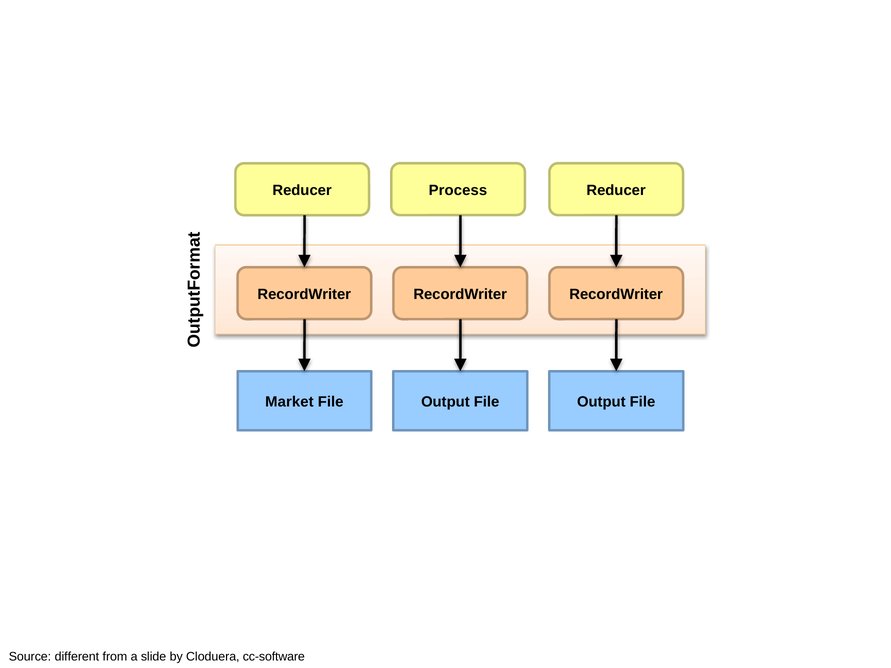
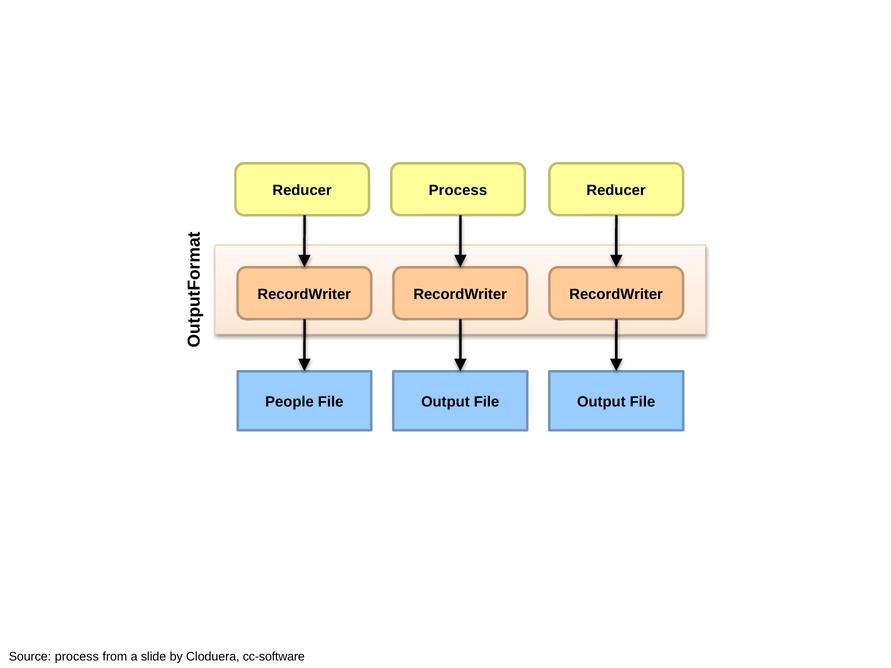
Market: Market -> People (290, 402)
Source different: different -> process (77, 657)
